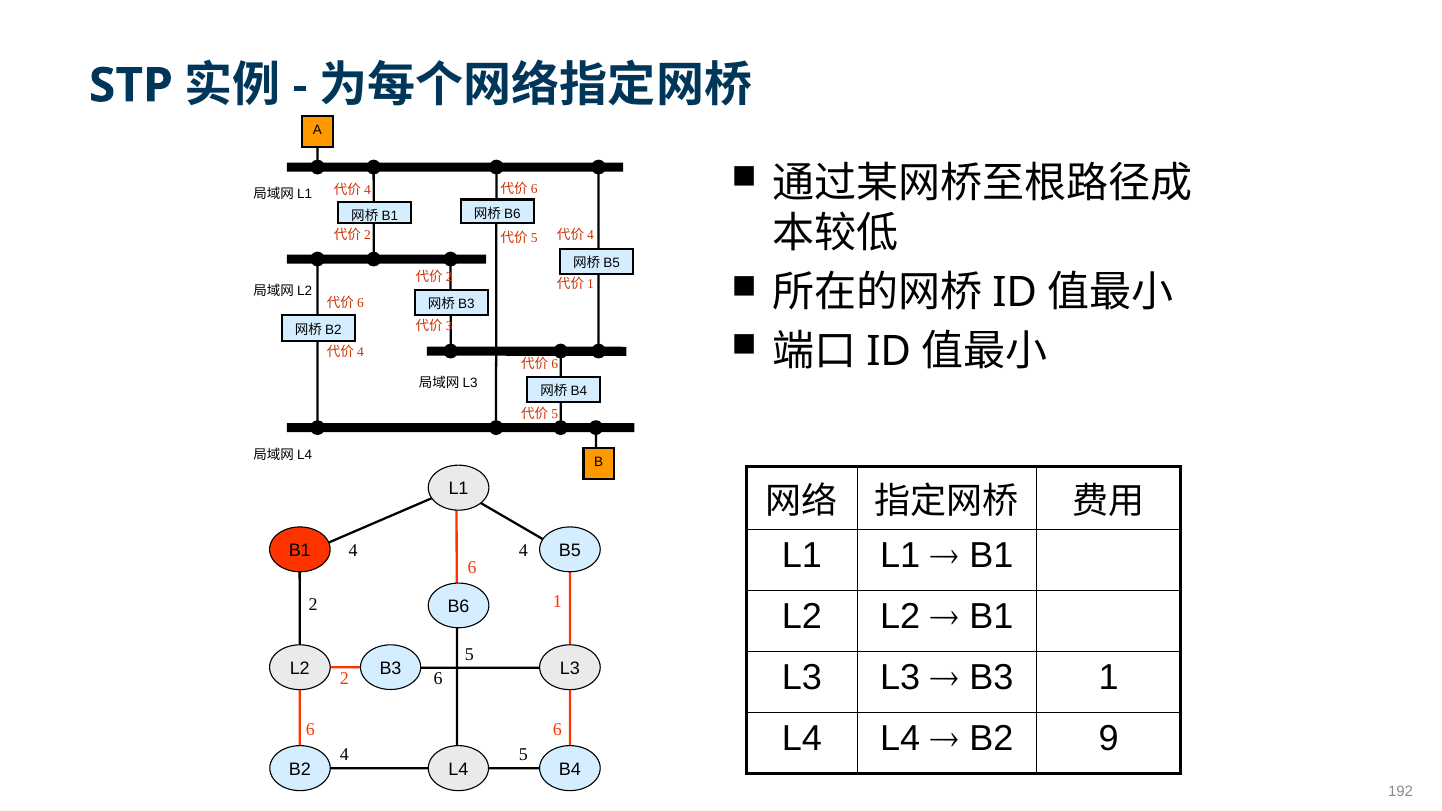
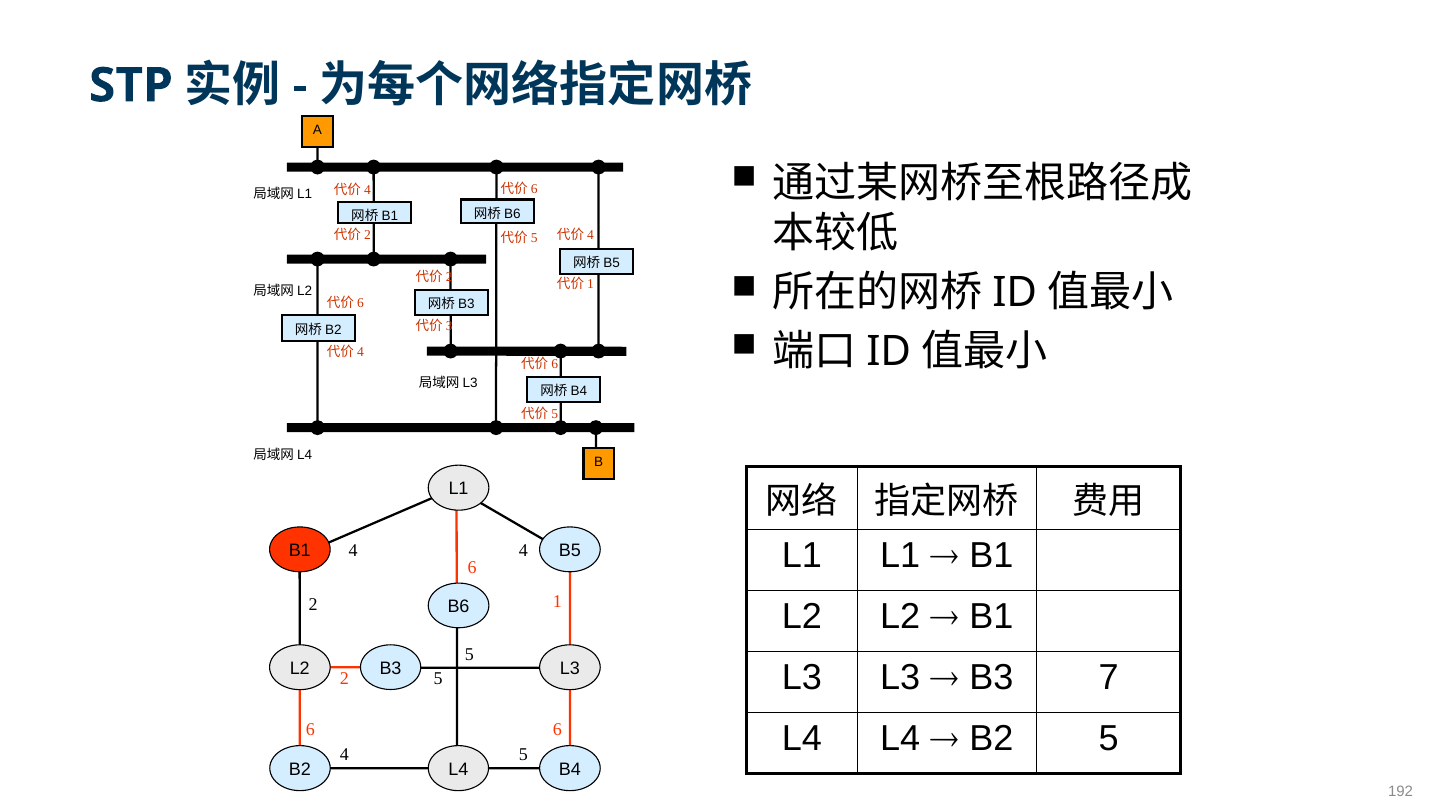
B3 1: 1 -> 7 (1109, 678)
2 6: 6 -> 5 (438, 678)
B2 9: 9 -> 5 (1109, 739)
